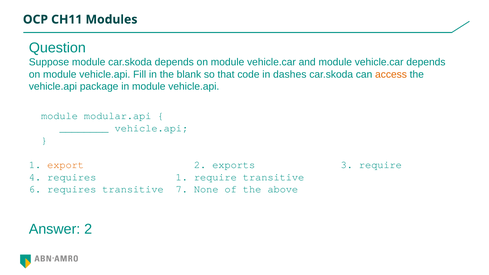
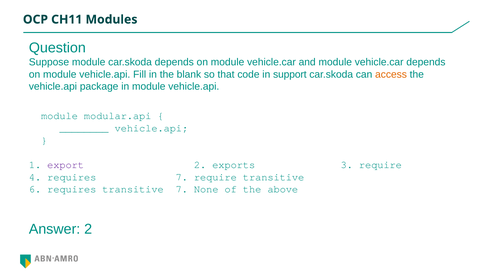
dashes: dashes -> support (290, 74)
export colour: orange -> purple (66, 165)
requires 1: 1 -> 7 (182, 177)
